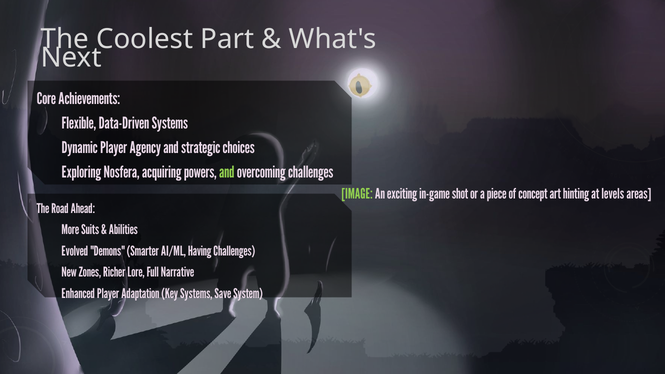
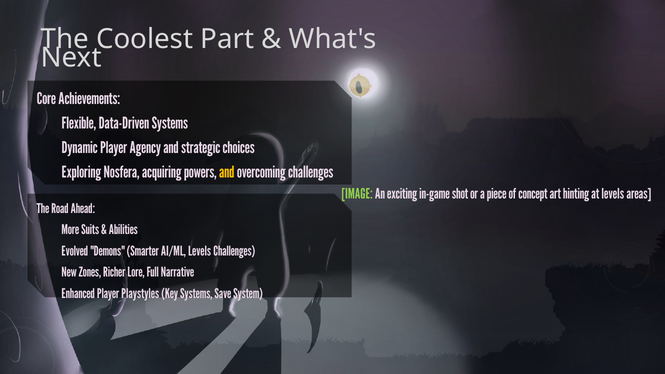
and colour: light green -> yellow (227, 173)
AI/ML Having: Having -> Levels (200, 251)
Adaptation: Adaptation -> Playstyles (140, 294)
